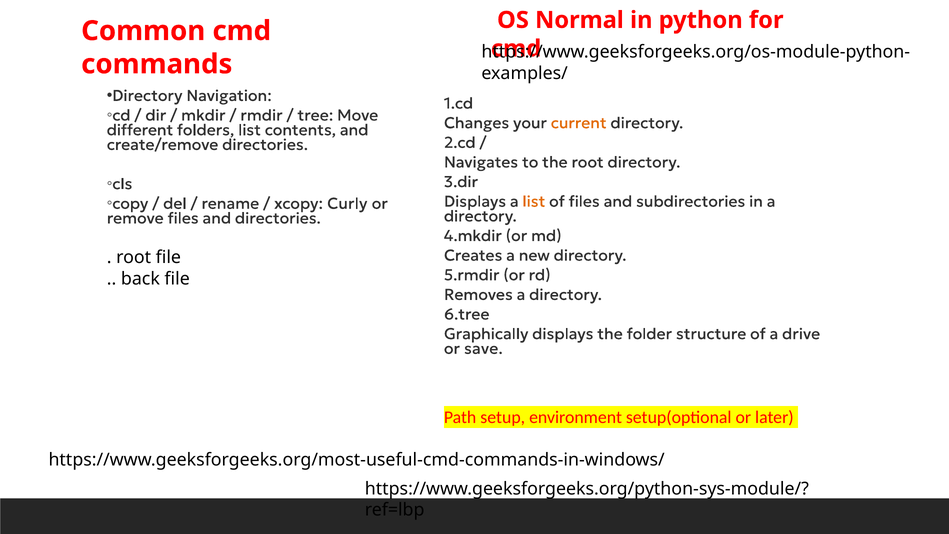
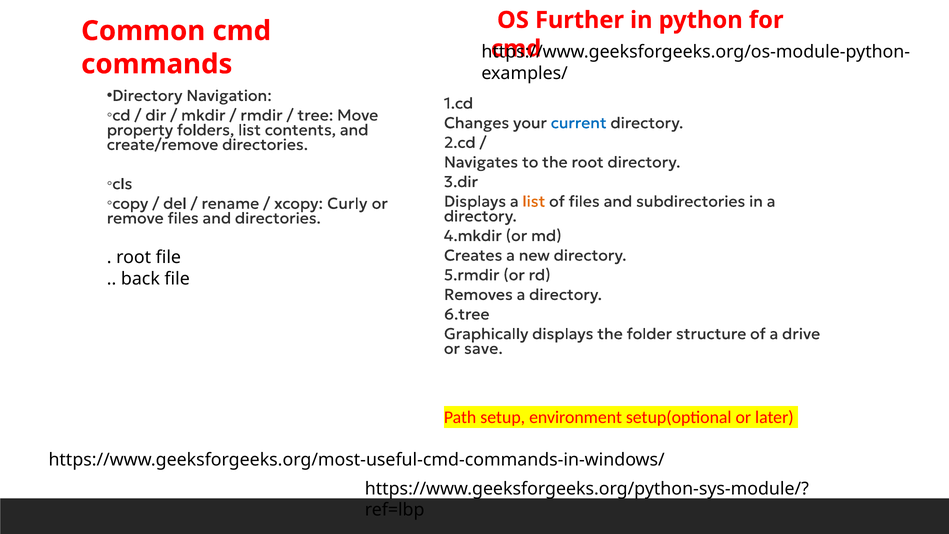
Normal: Normal -> Further (580, 20)
current colour: orange -> blue (579, 123)
different: different -> property (140, 130)
